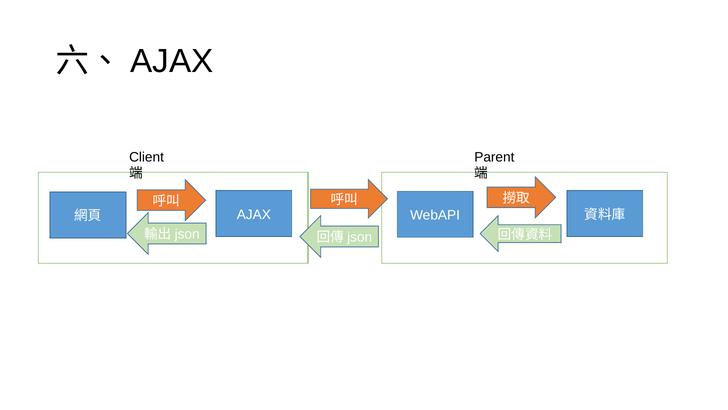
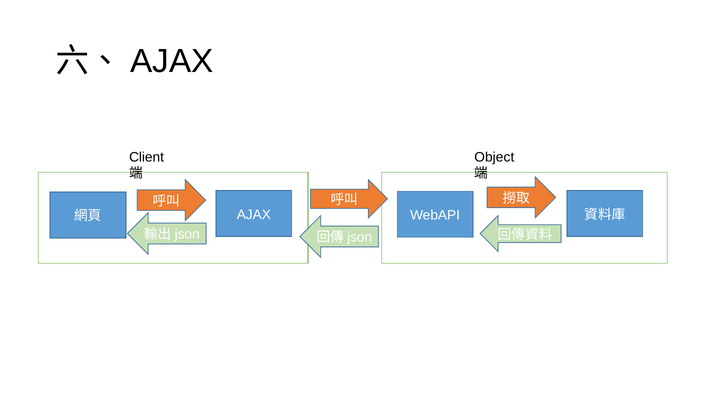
Parent: Parent -> Object (494, 157)
